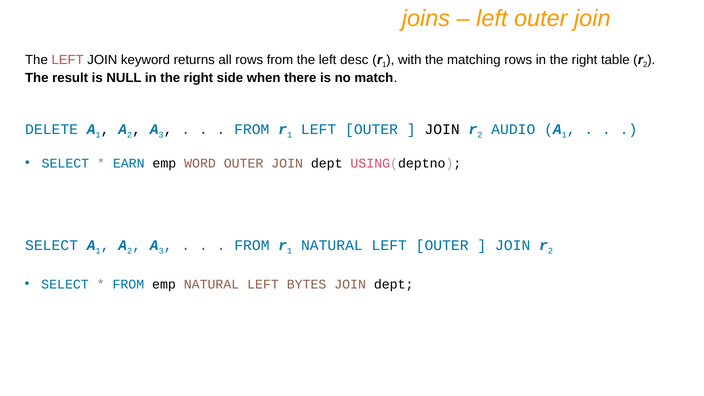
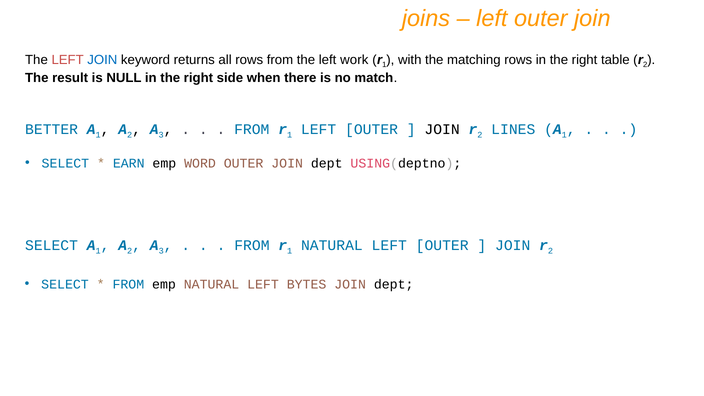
JOIN colour: black -> blue (102, 60)
desc: desc -> work (354, 60)
DELETE: DELETE -> BETTER (52, 129)
AUDIO: AUDIO -> LINES (513, 129)
